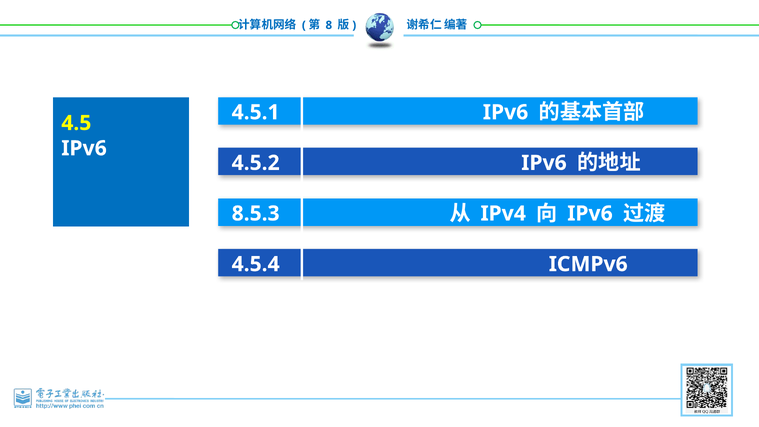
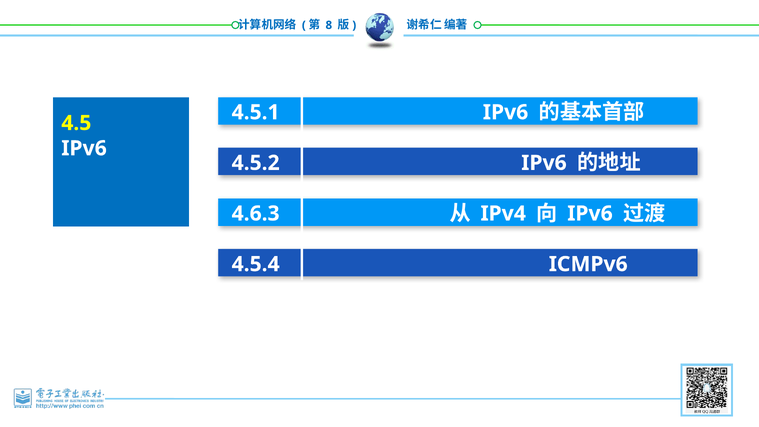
8.5.3: 8.5.3 -> 4.6.3 (256, 214)
